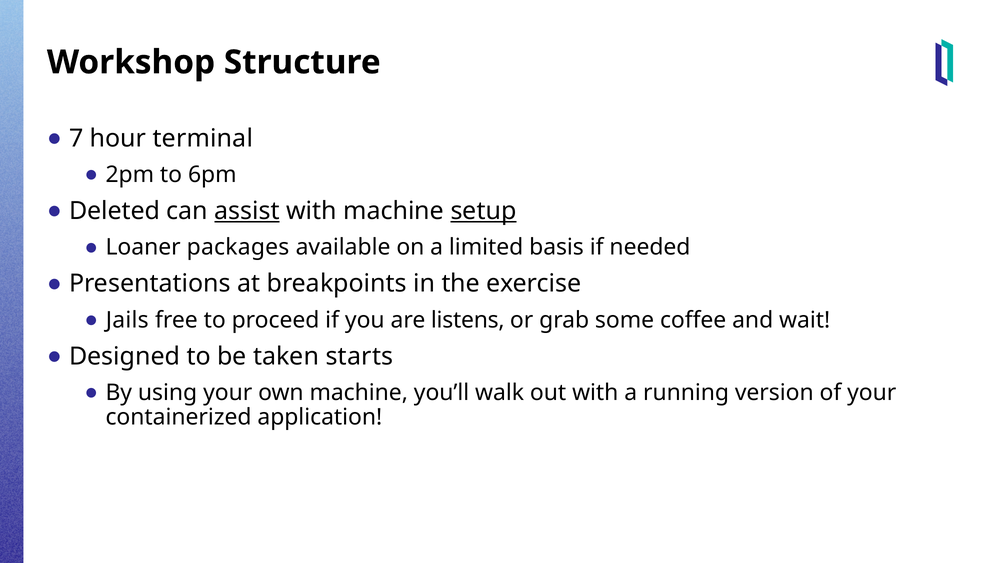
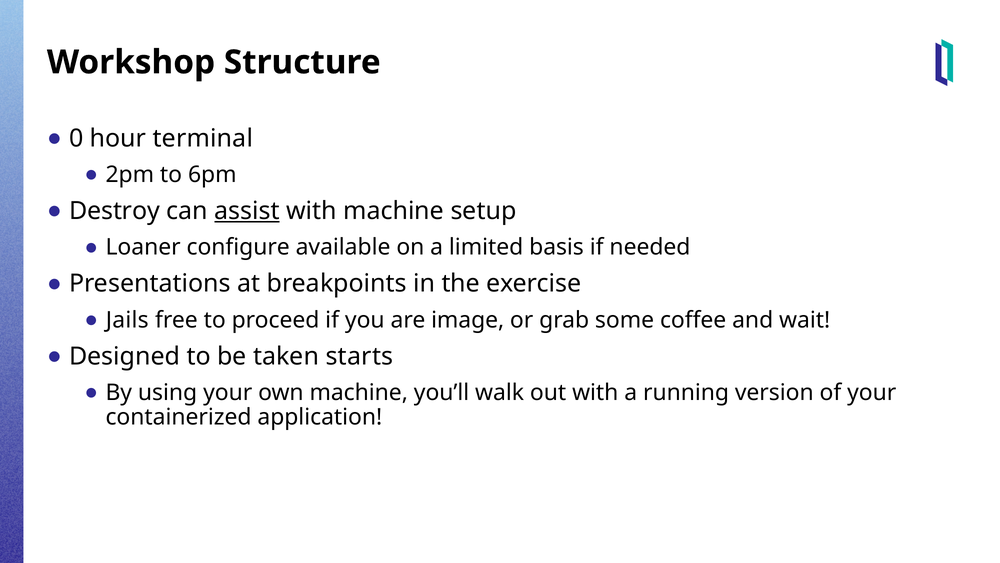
7: 7 -> 0 (76, 138)
Deleted: Deleted -> Destroy (115, 211)
setup underline: present -> none (483, 211)
packages: packages -> configure (238, 247)
listens: listens -> image (468, 320)
